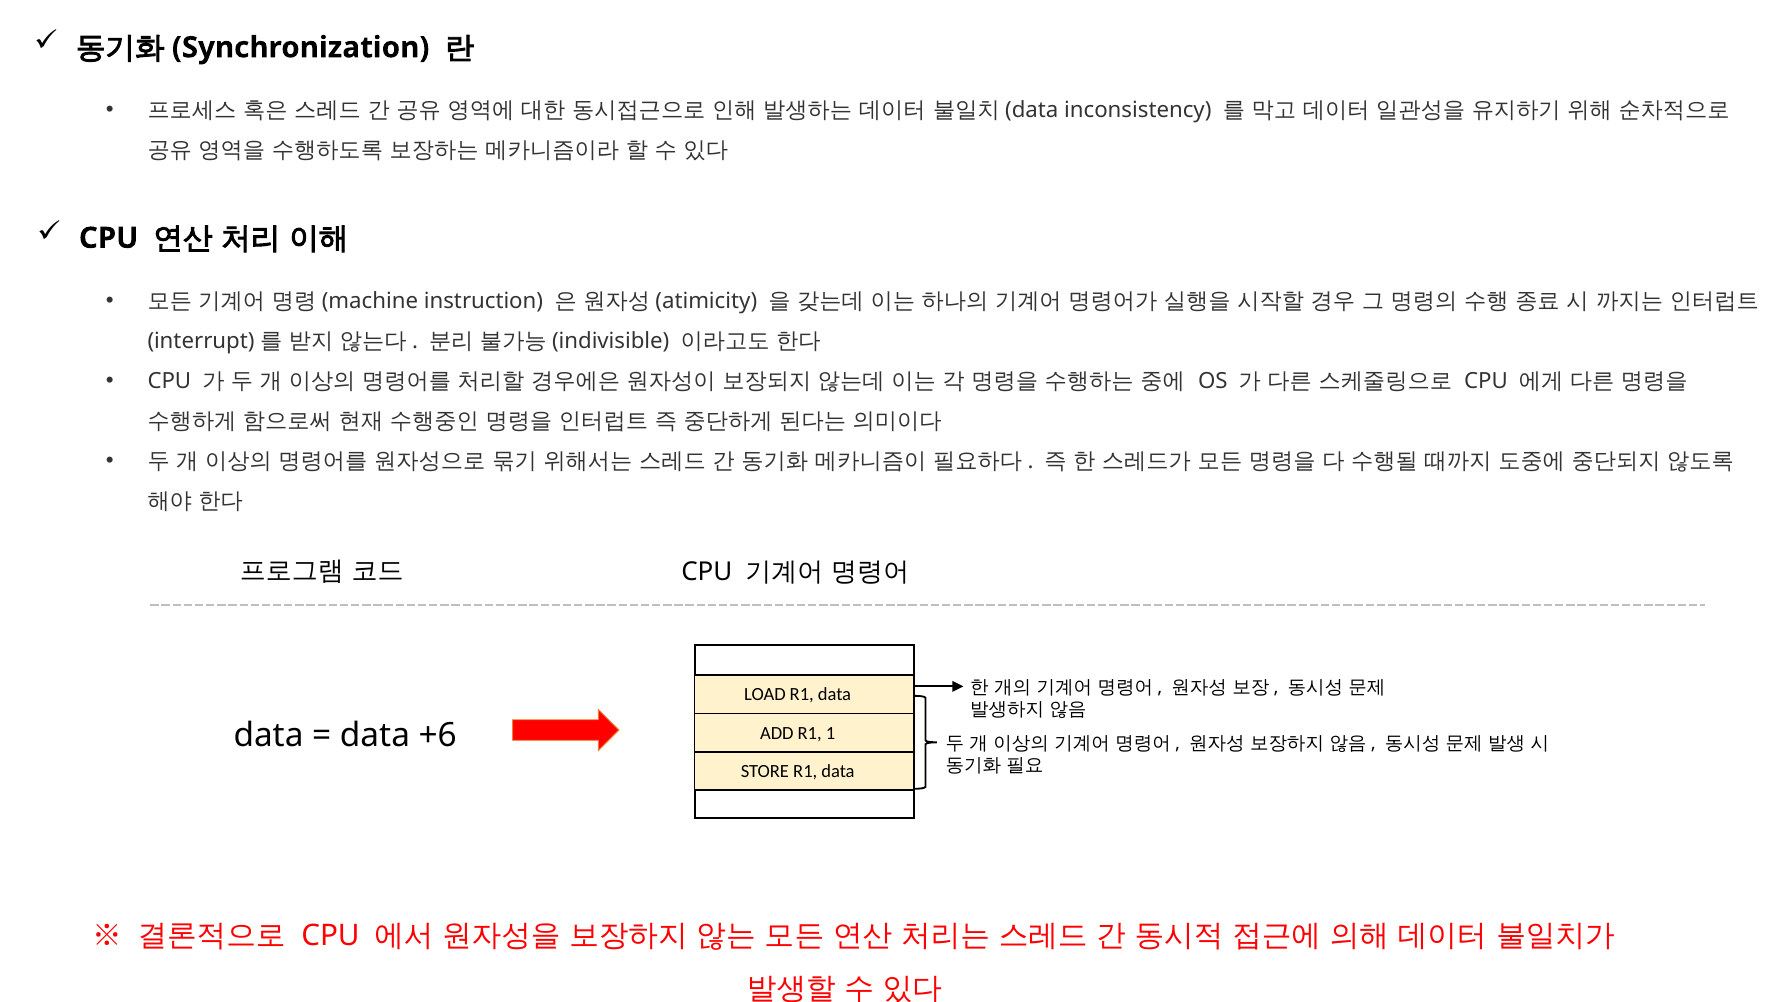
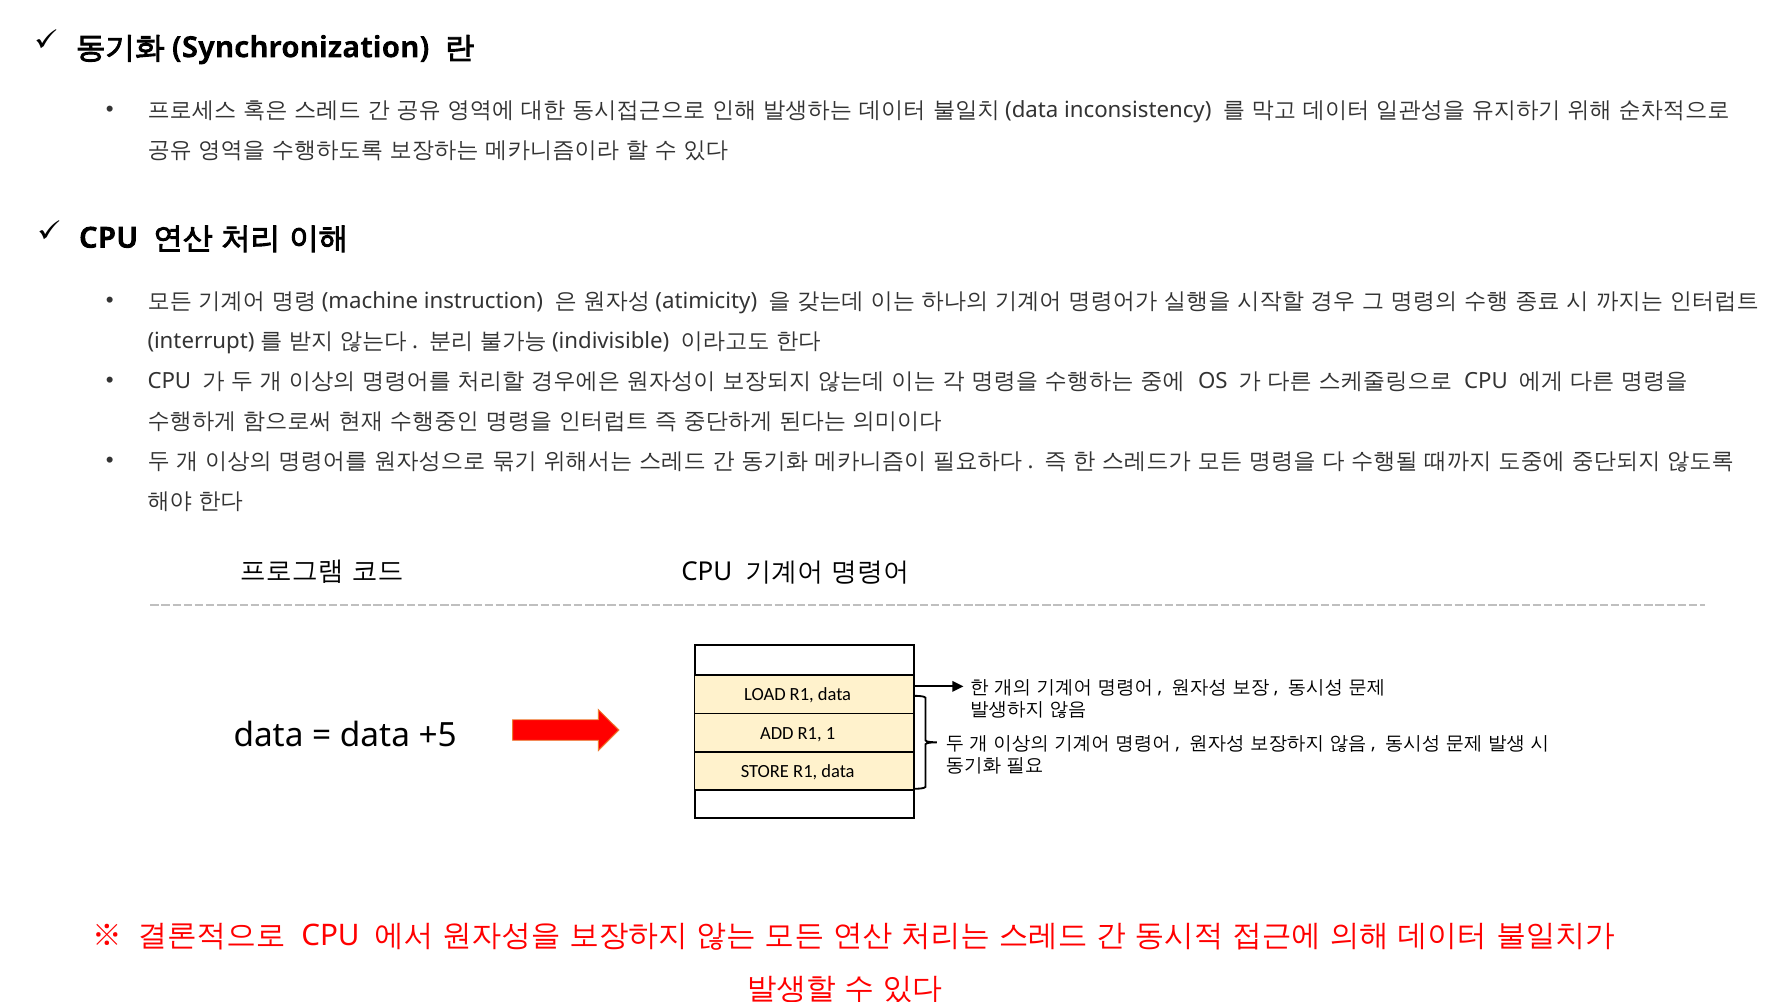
+6: +6 -> +5 (438, 735)
